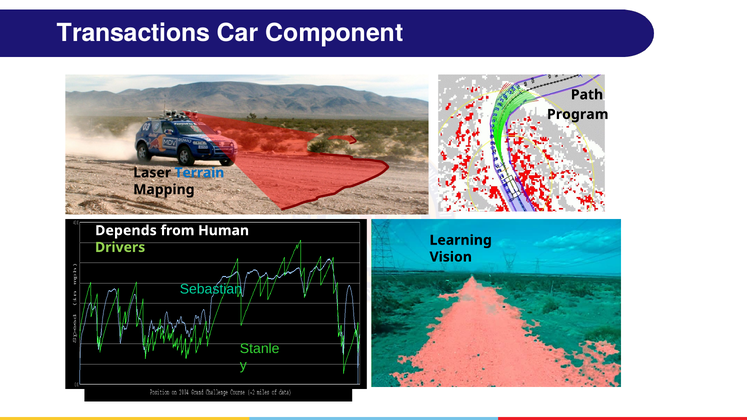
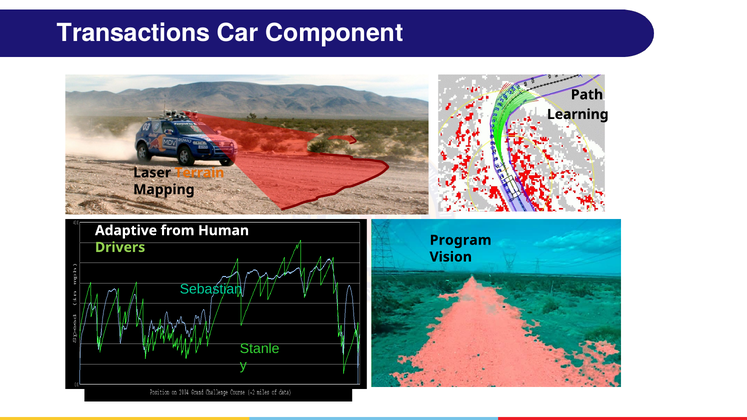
Program: Program -> Learning (578, 114)
Terrain colour: blue -> orange (199, 173)
Depends: Depends -> Adaptive (126, 231)
Learning: Learning -> Program (461, 240)
